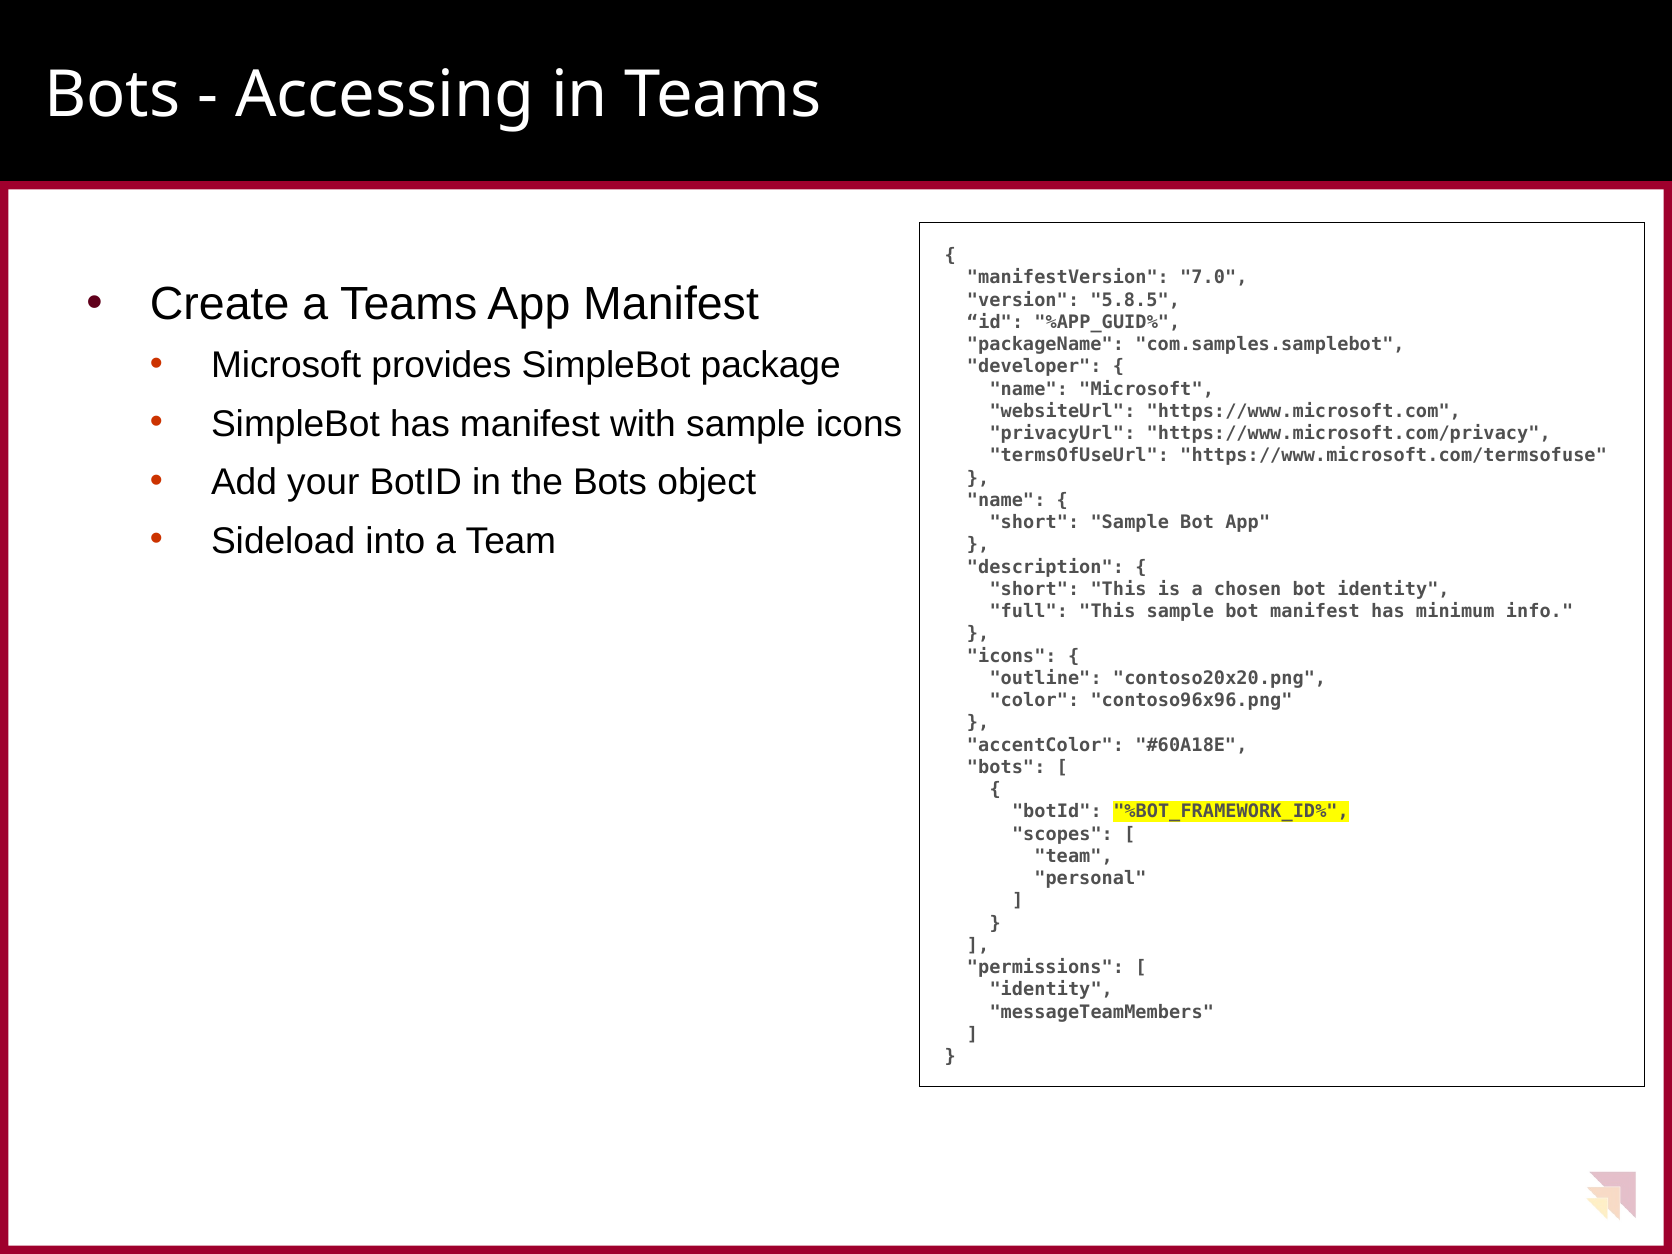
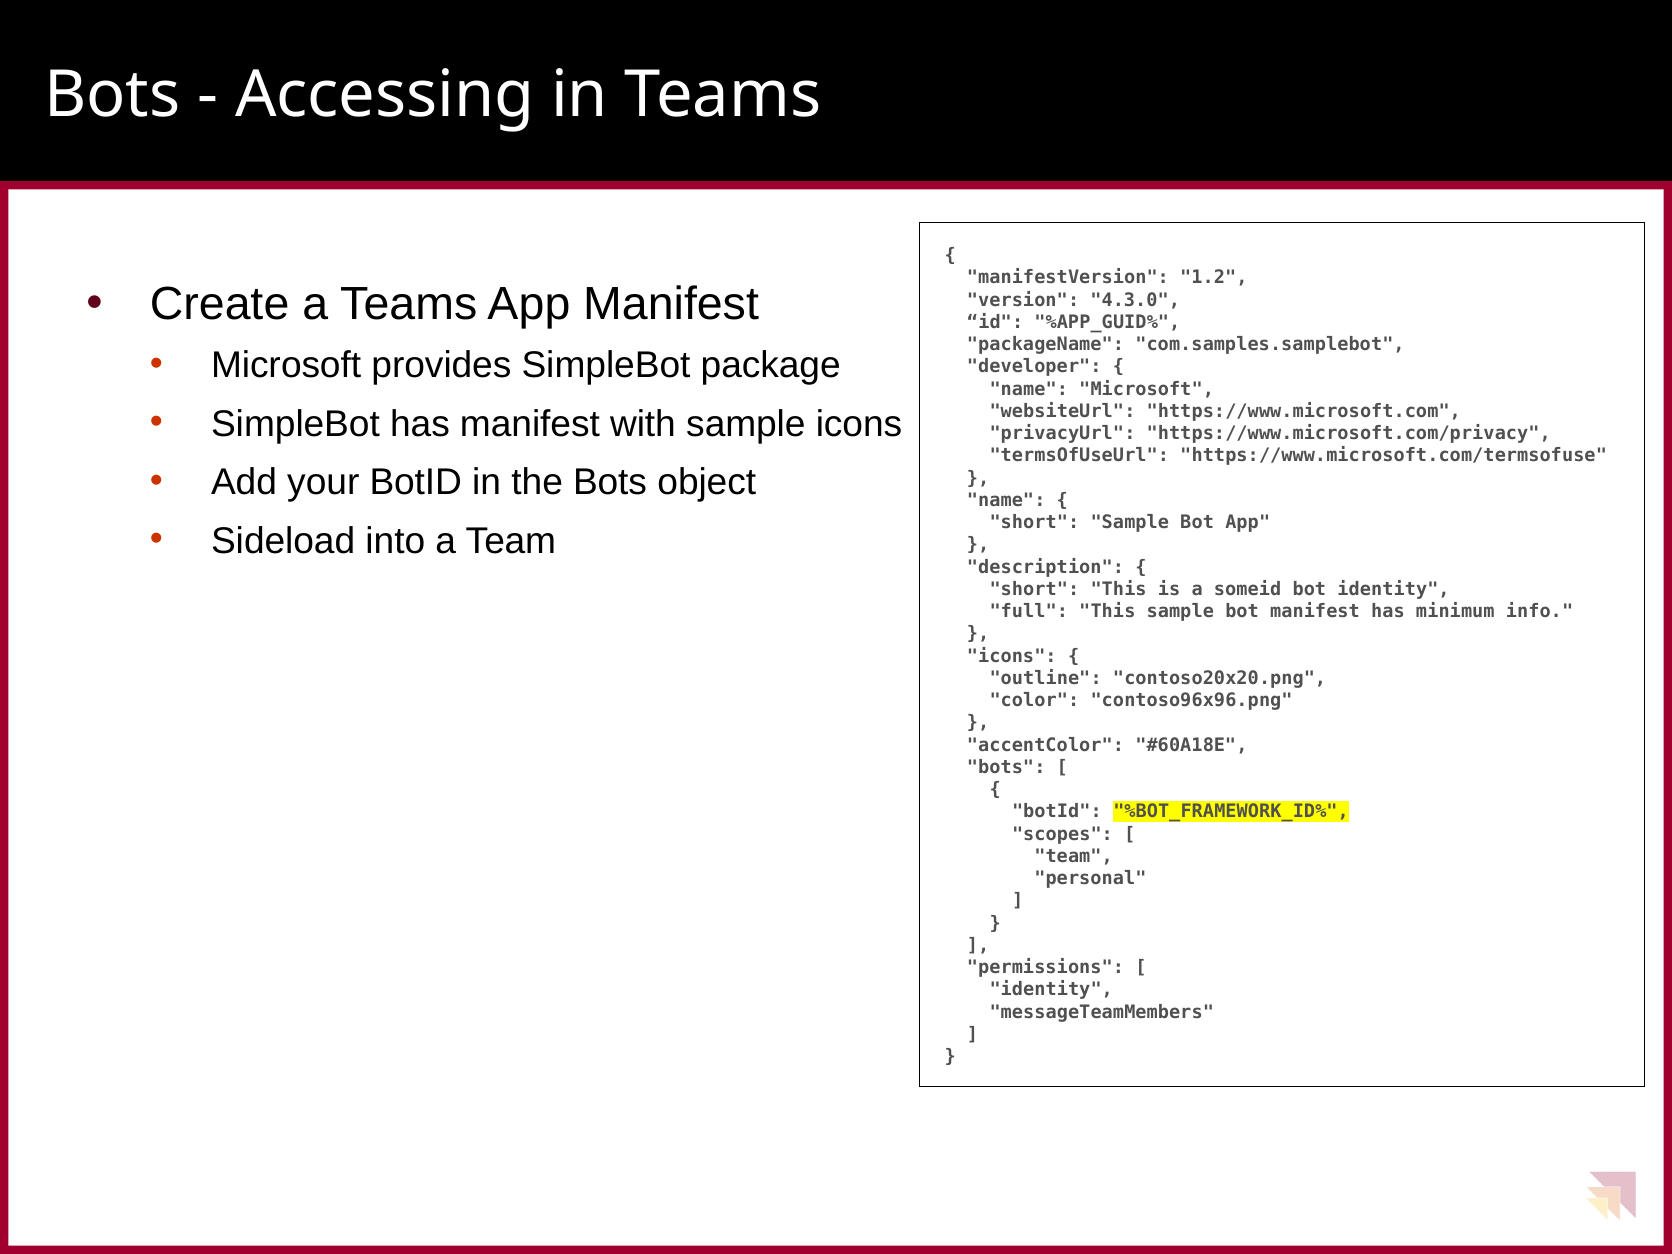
7.0: 7.0 -> 1.2 (1214, 278)
5.8.5: 5.8.5 -> 4.3.0 (1135, 300)
chosen: chosen -> someid (1248, 589)
